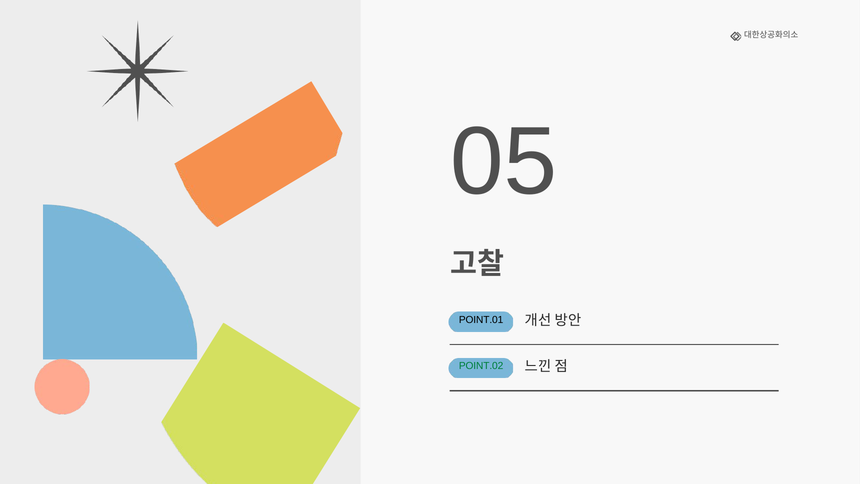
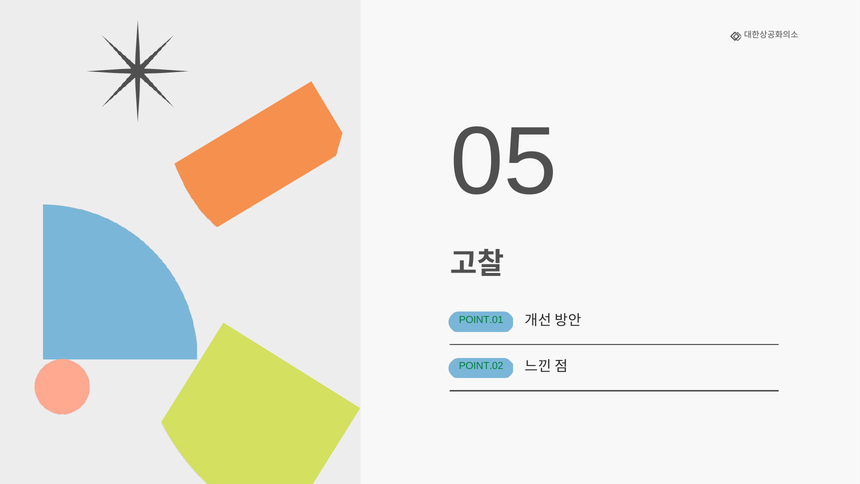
POINT.01 colour: black -> green (481, 320)
